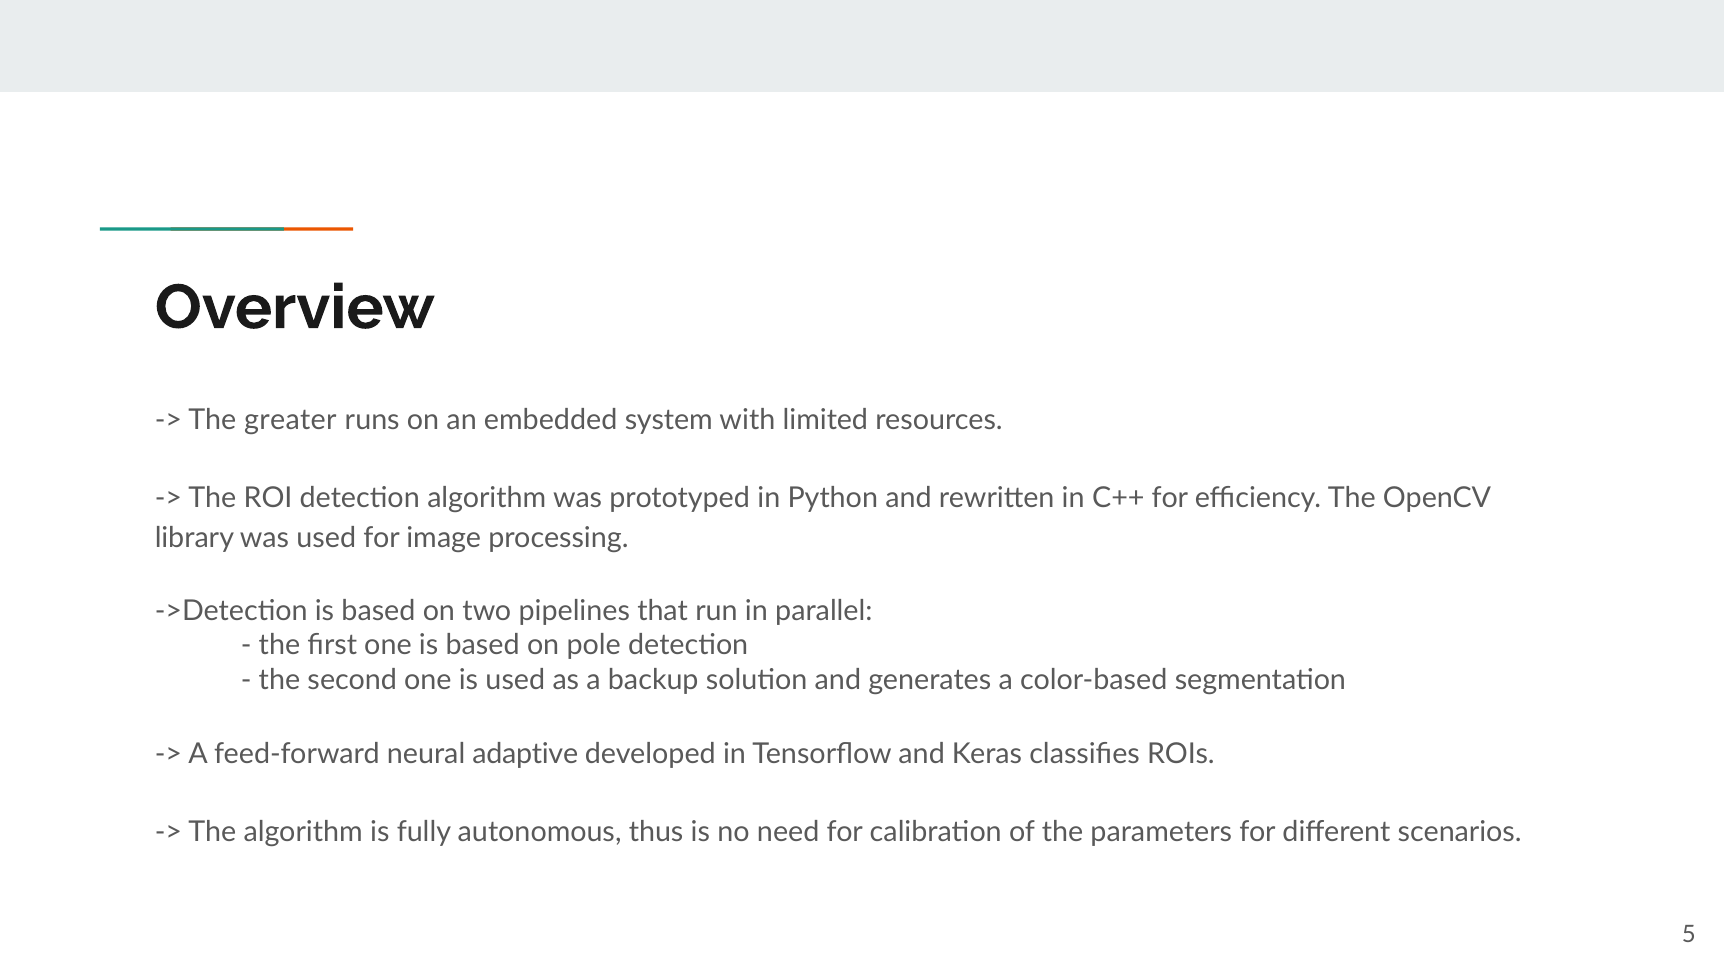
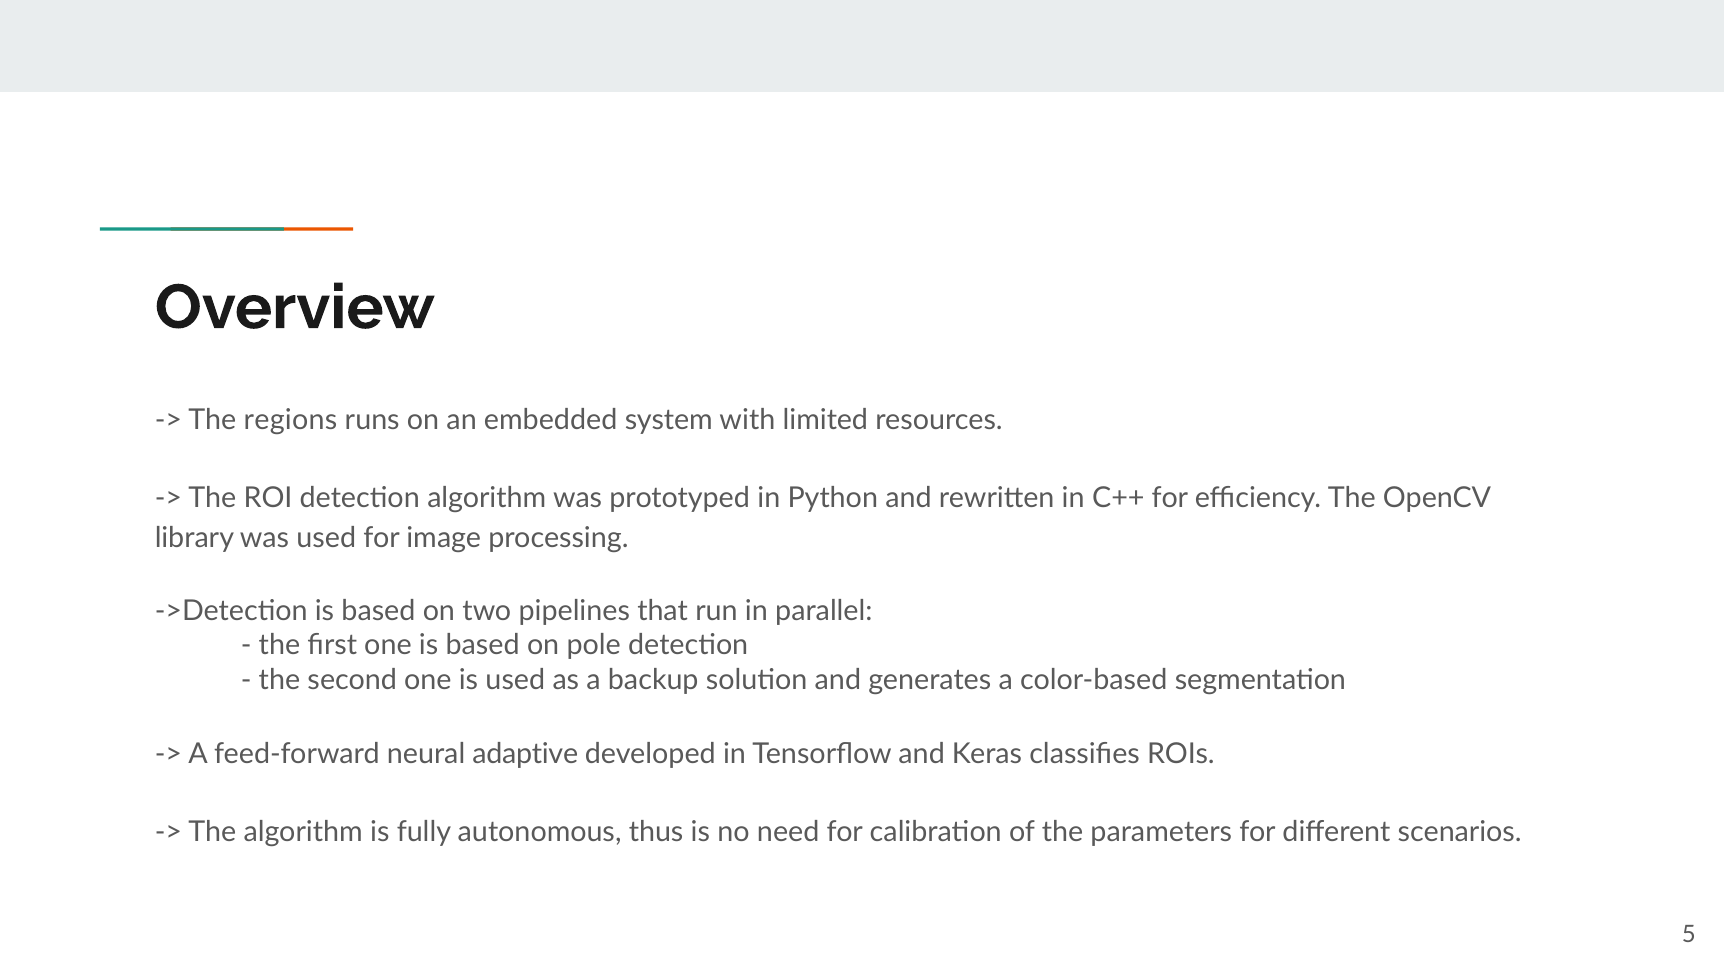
greater: greater -> regions (290, 420)
